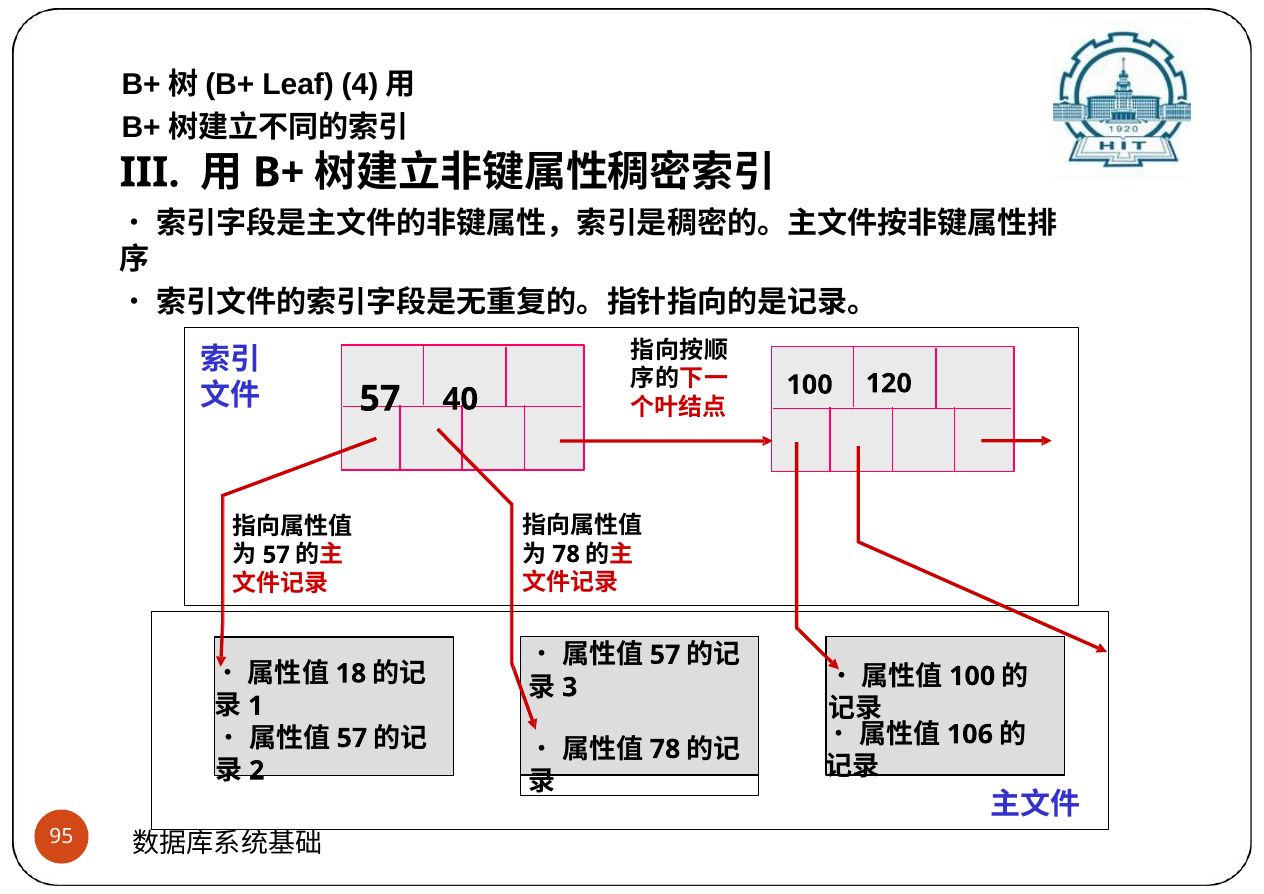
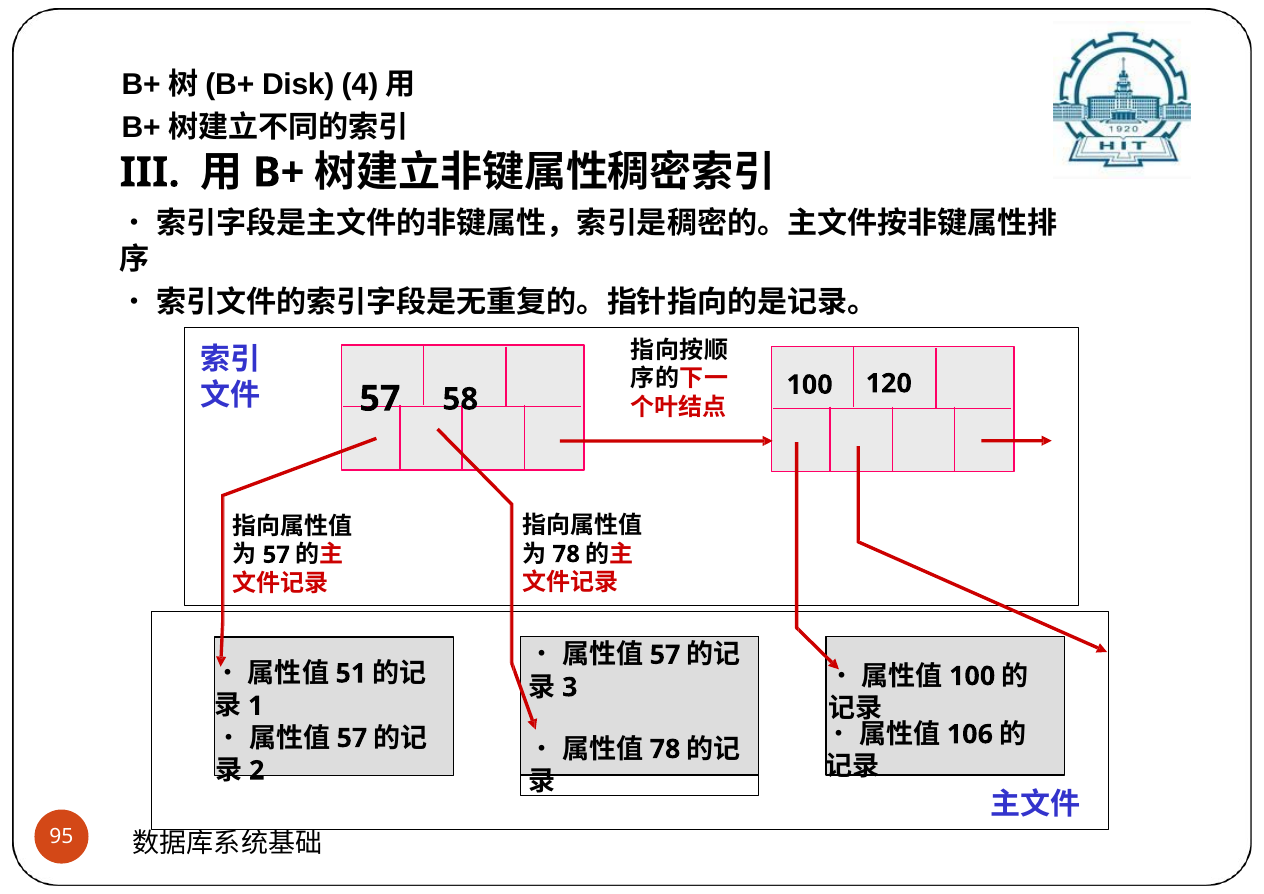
Leaf: Leaf -> Disk (298, 84)
40: 40 -> 58 (460, 399)
18: 18 -> 51 (351, 674)
